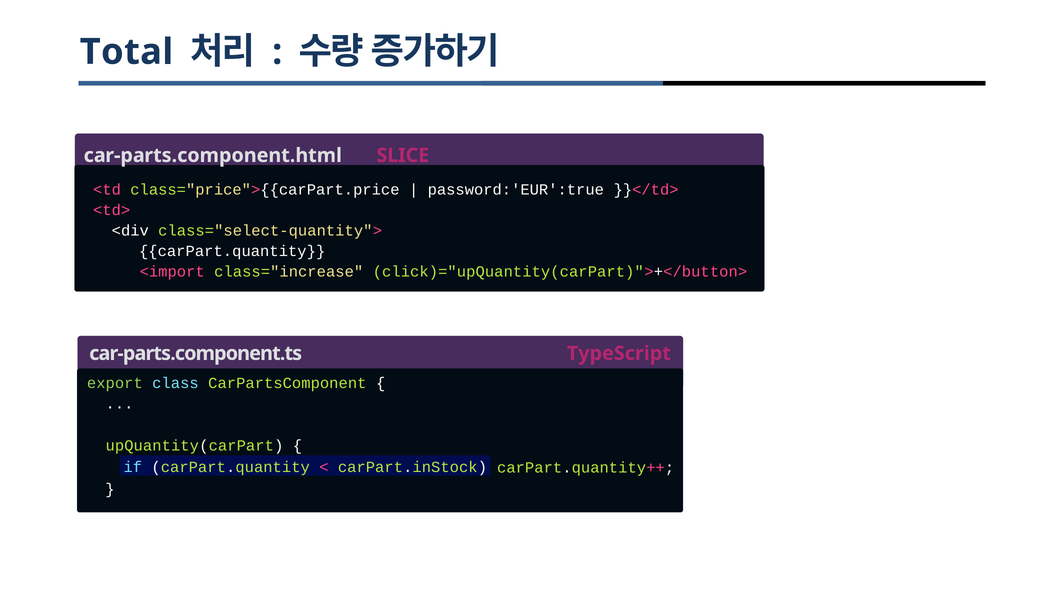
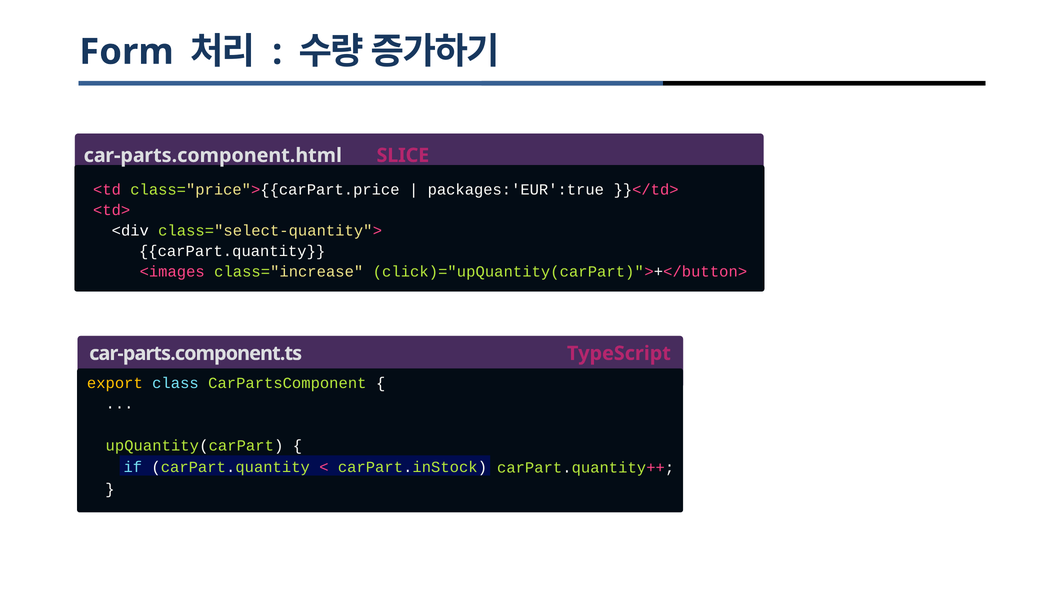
Total: Total -> Form (127, 52)
password:'EUR':true: password:'EUR':true -> packages:'EUR':true (516, 189)
<import: <import -> <images (172, 271)
export colour: light green -> yellow (115, 383)
